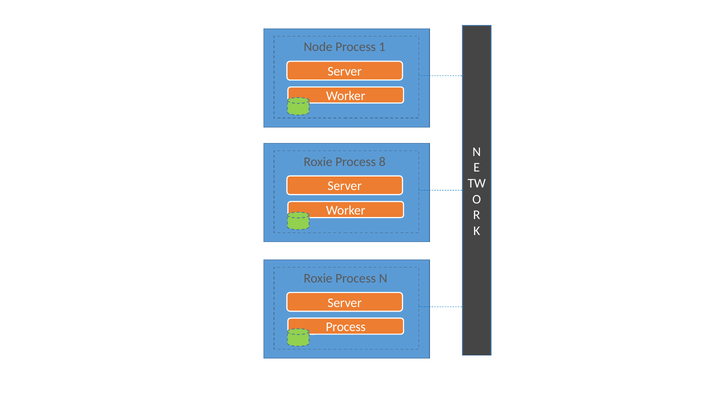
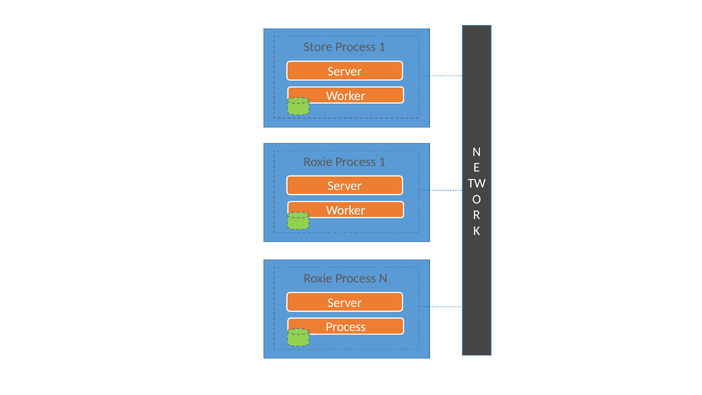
Node: Node -> Store (318, 47)
Roxie Process 8: 8 -> 1 (382, 162)
